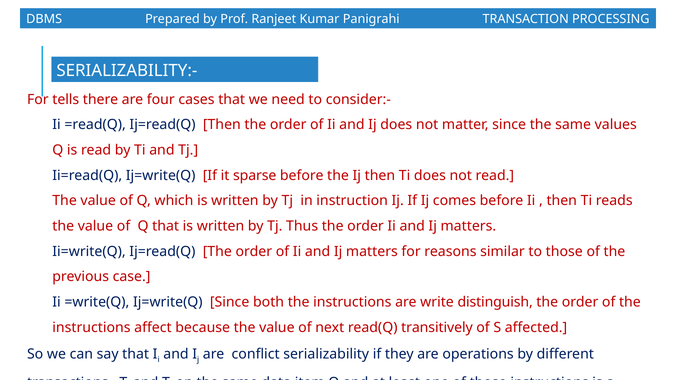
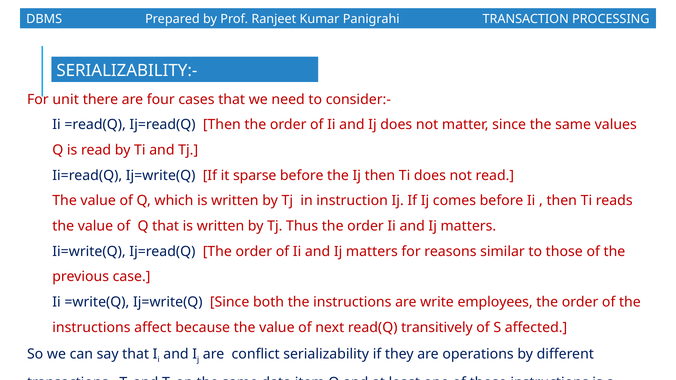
tells: tells -> unit (66, 100)
distinguish: distinguish -> employees (495, 302)
